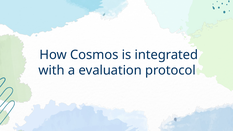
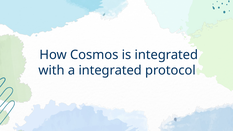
a evaluation: evaluation -> integrated (110, 70)
